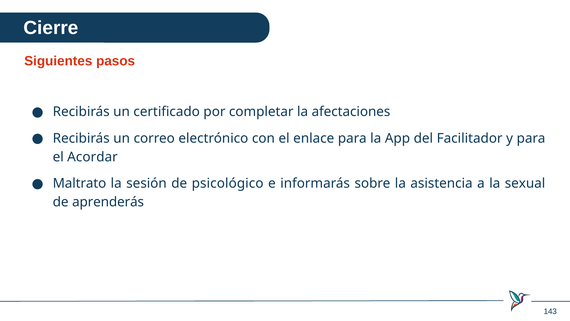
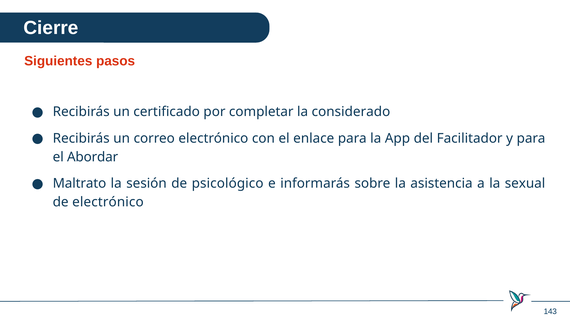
afectaciones: afectaciones -> considerado (351, 112)
Acordar: Acordar -> Abordar (93, 157)
de aprenderás: aprenderás -> electrónico (108, 202)
